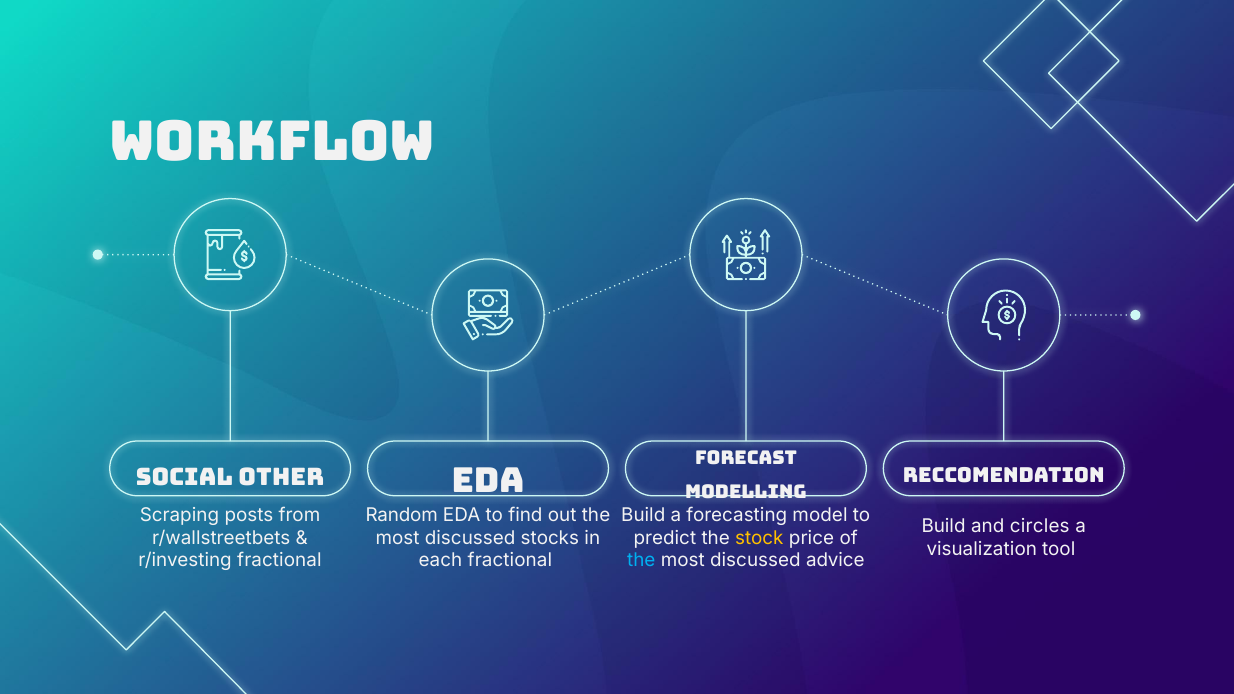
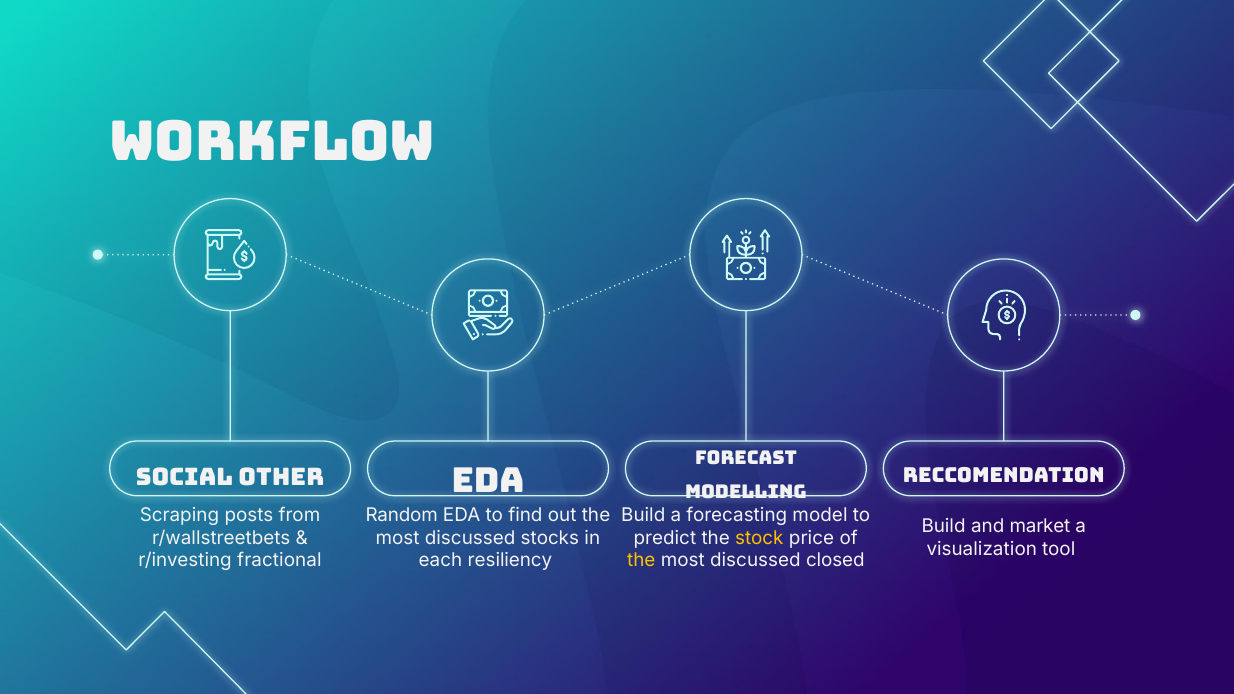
circles: circles -> market (1040, 527)
each fractional: fractional -> resiliency (510, 561)
the colour: light blue -> yellow (641, 561)
advice: advice -> closed (835, 561)
